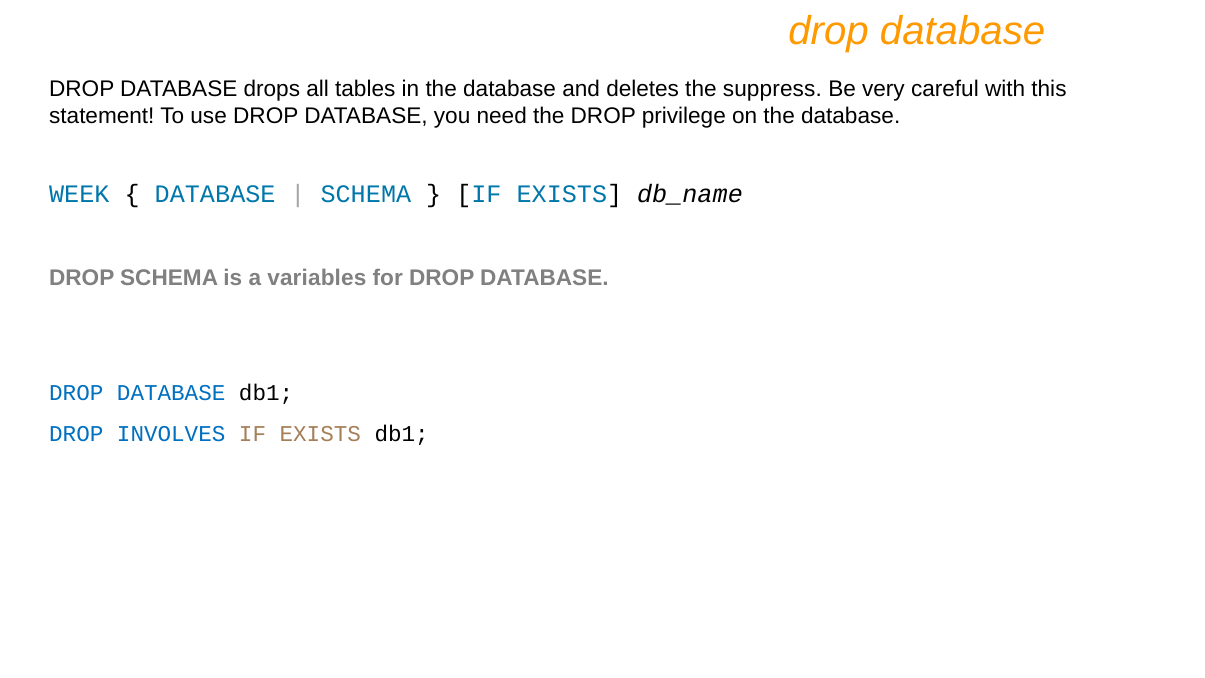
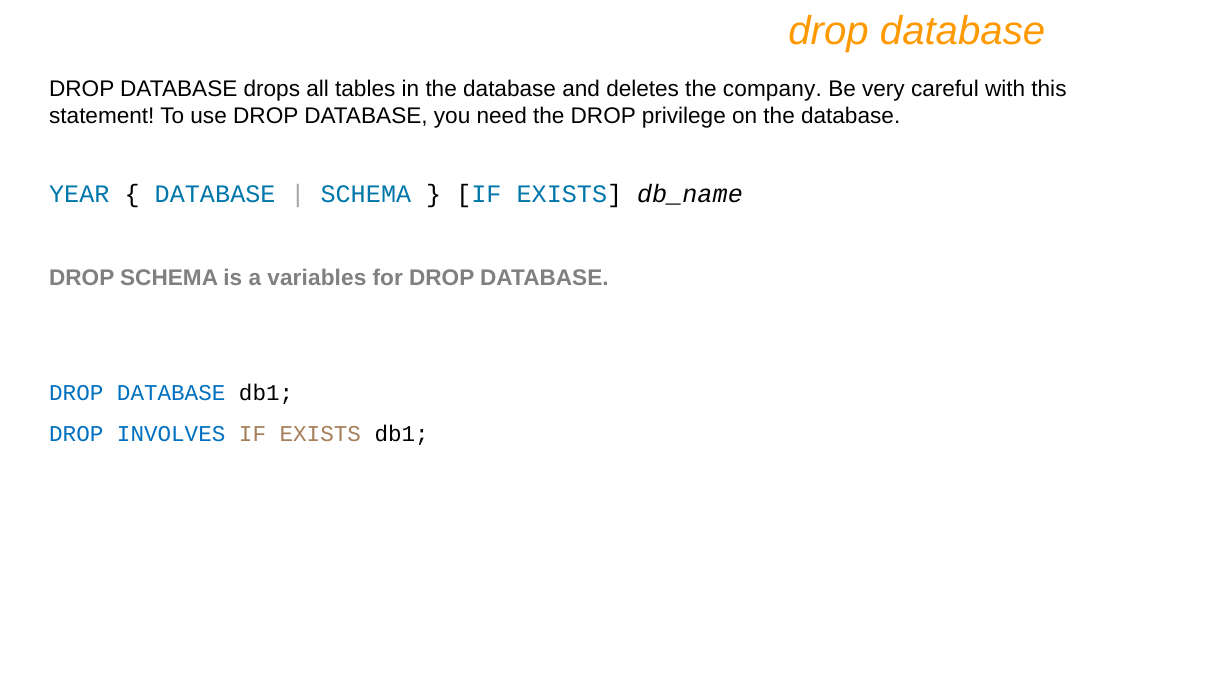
suppress: suppress -> company (772, 89)
WEEK: WEEK -> YEAR (79, 194)
